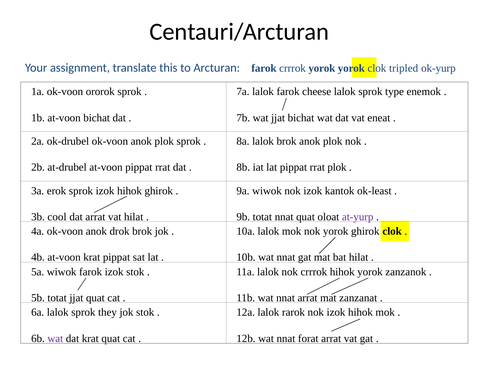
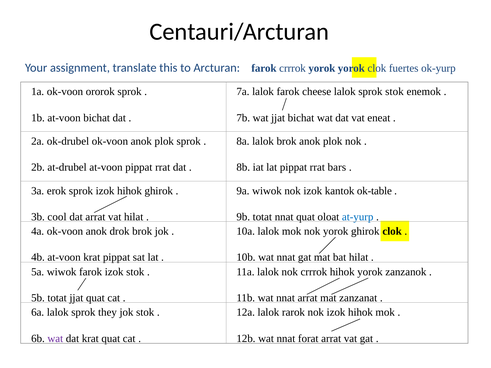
tripled: tripled -> fuertes (404, 68)
sprok type: type -> stok (394, 92)
rrat plok: plok -> bars (337, 167)
ok-least: ok-least -> ok-table (374, 191)
at-yurp colour: purple -> blue (358, 217)
